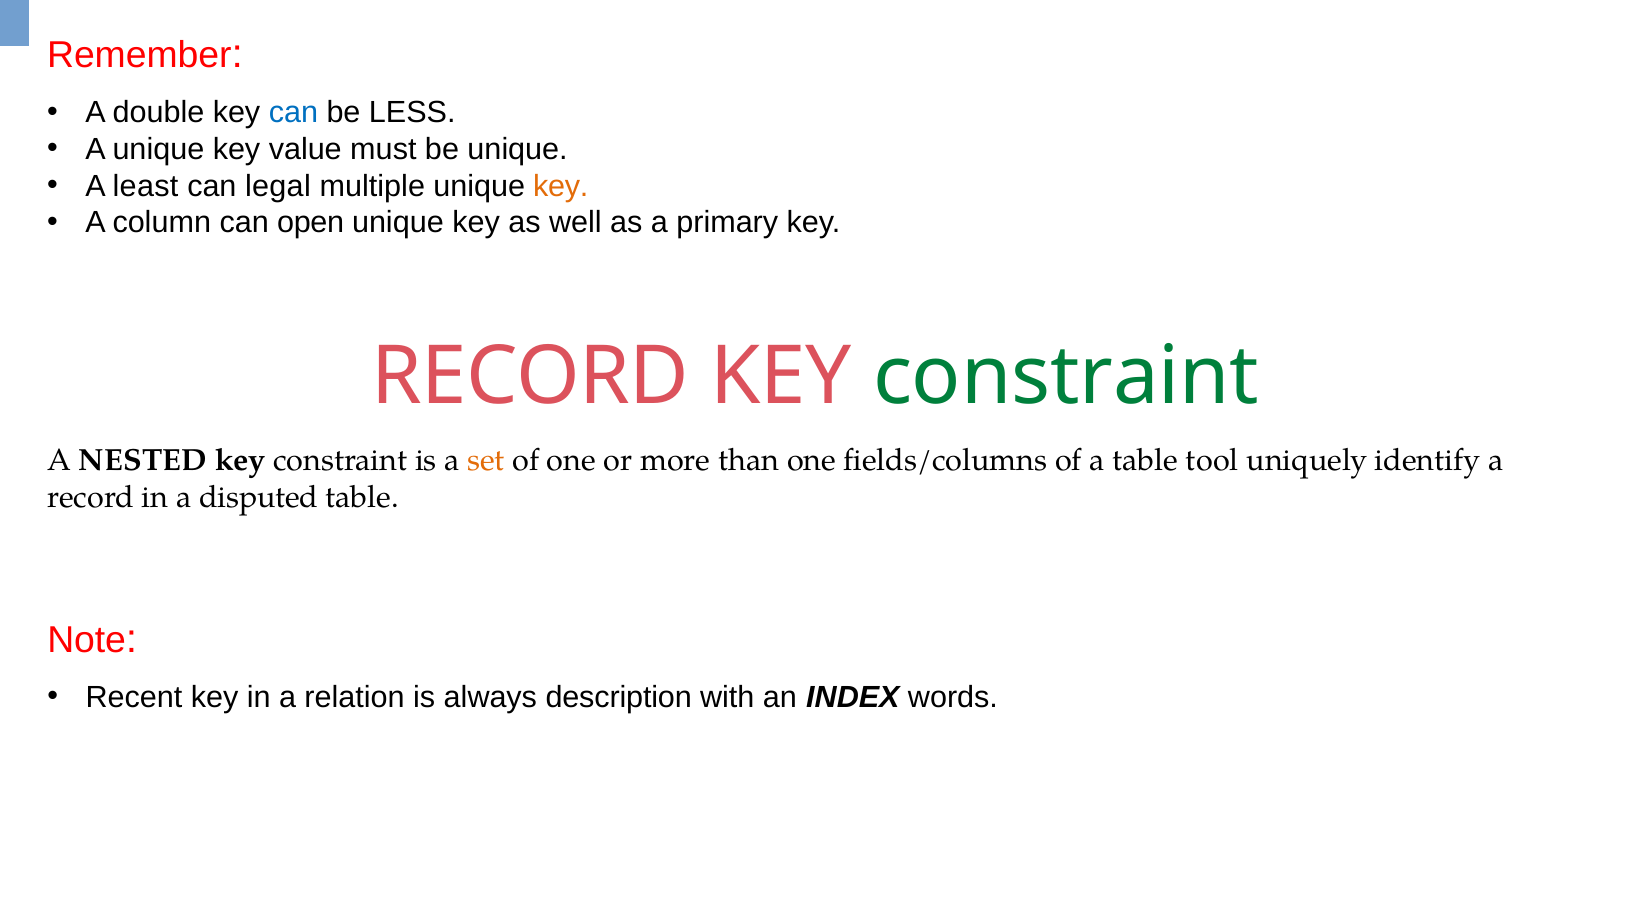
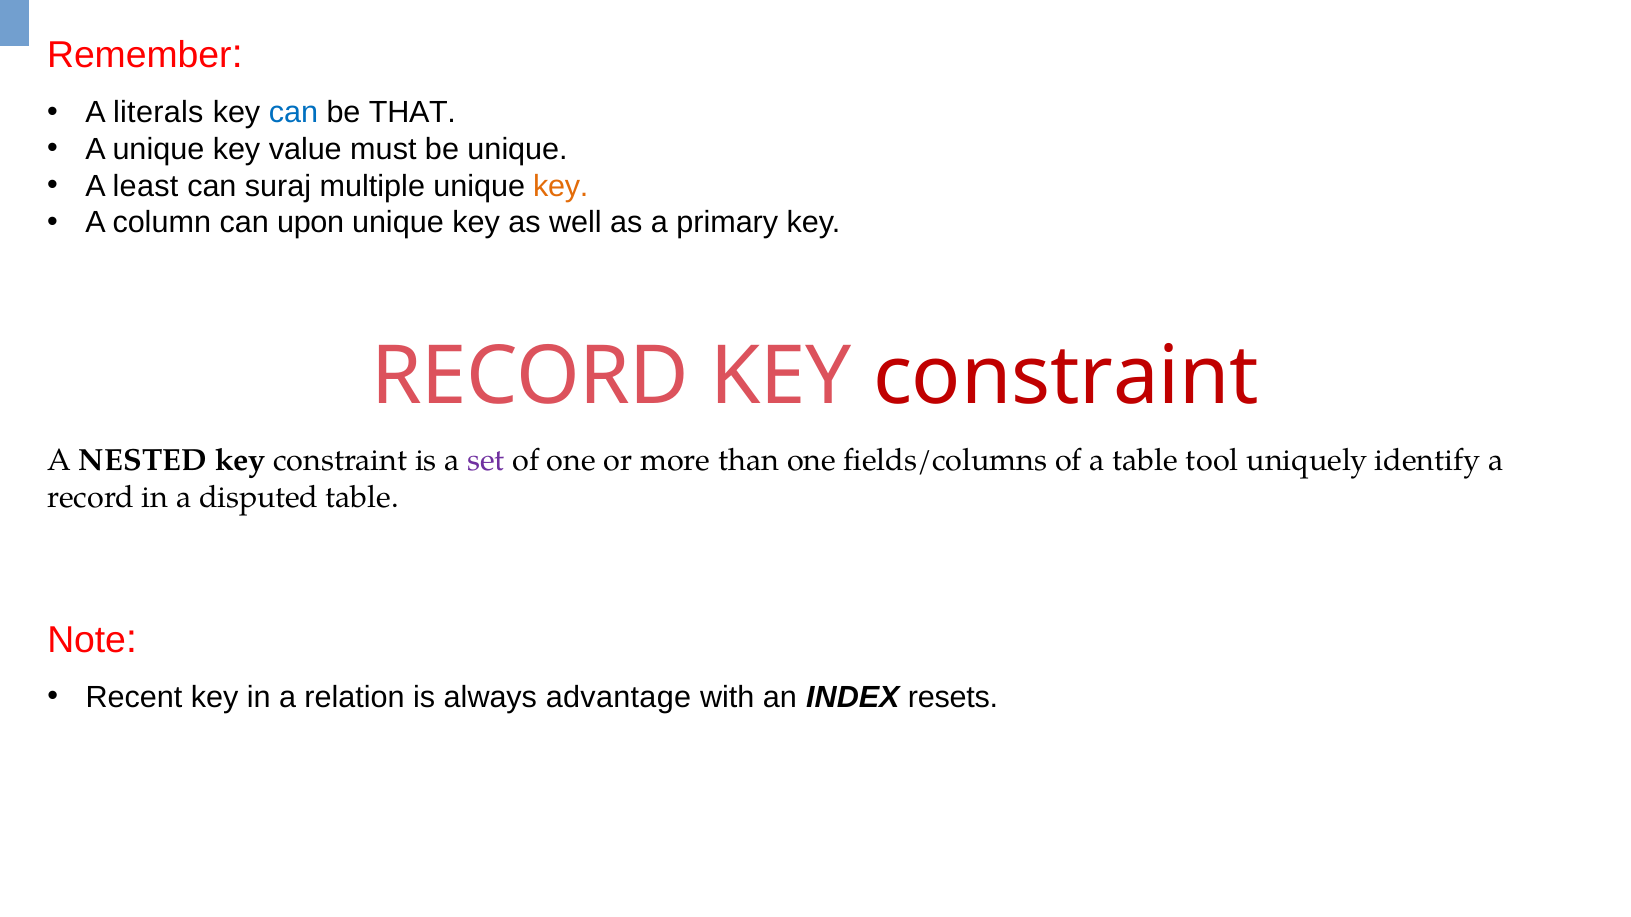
double: double -> literals (158, 113)
LESS: LESS -> THAT (412, 113)
legal: legal -> suraj (278, 186)
open: open -> upon (311, 223)
constraint colour: green -> red (1066, 377)
set colour: orange -> purple (486, 461)
description: description -> advantage (618, 697)
words: words -> resets (953, 697)
